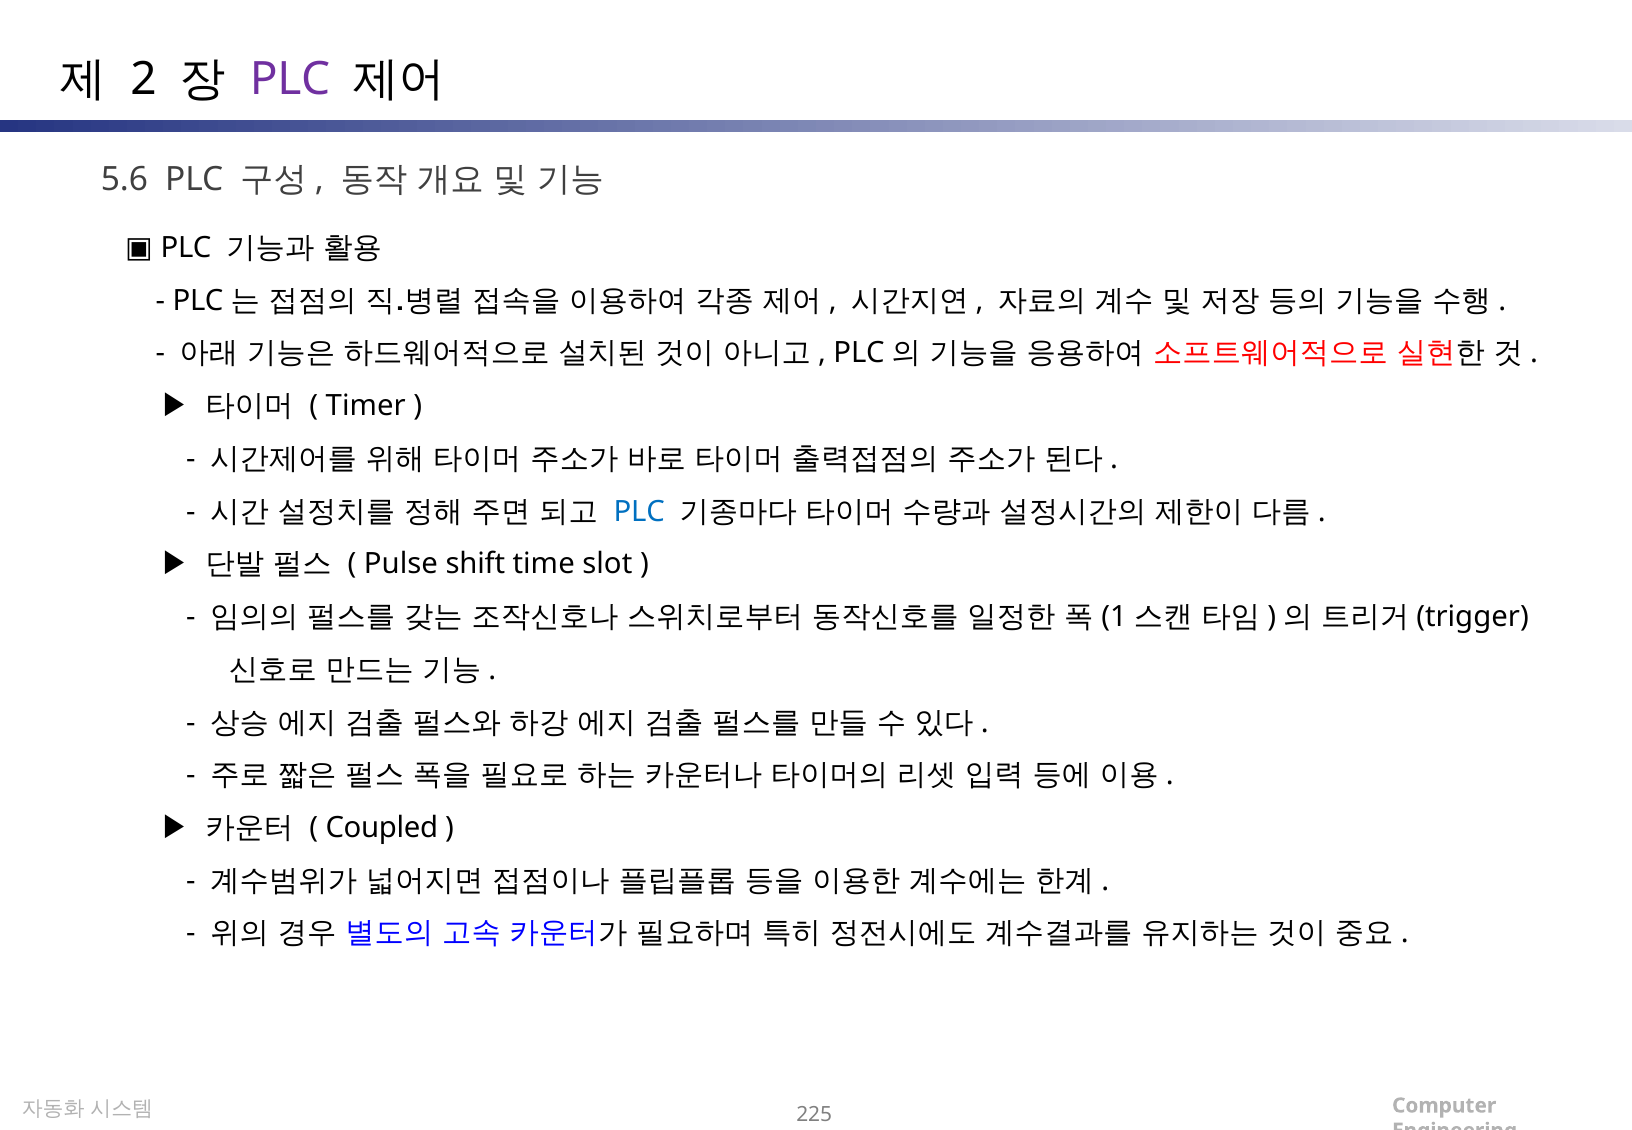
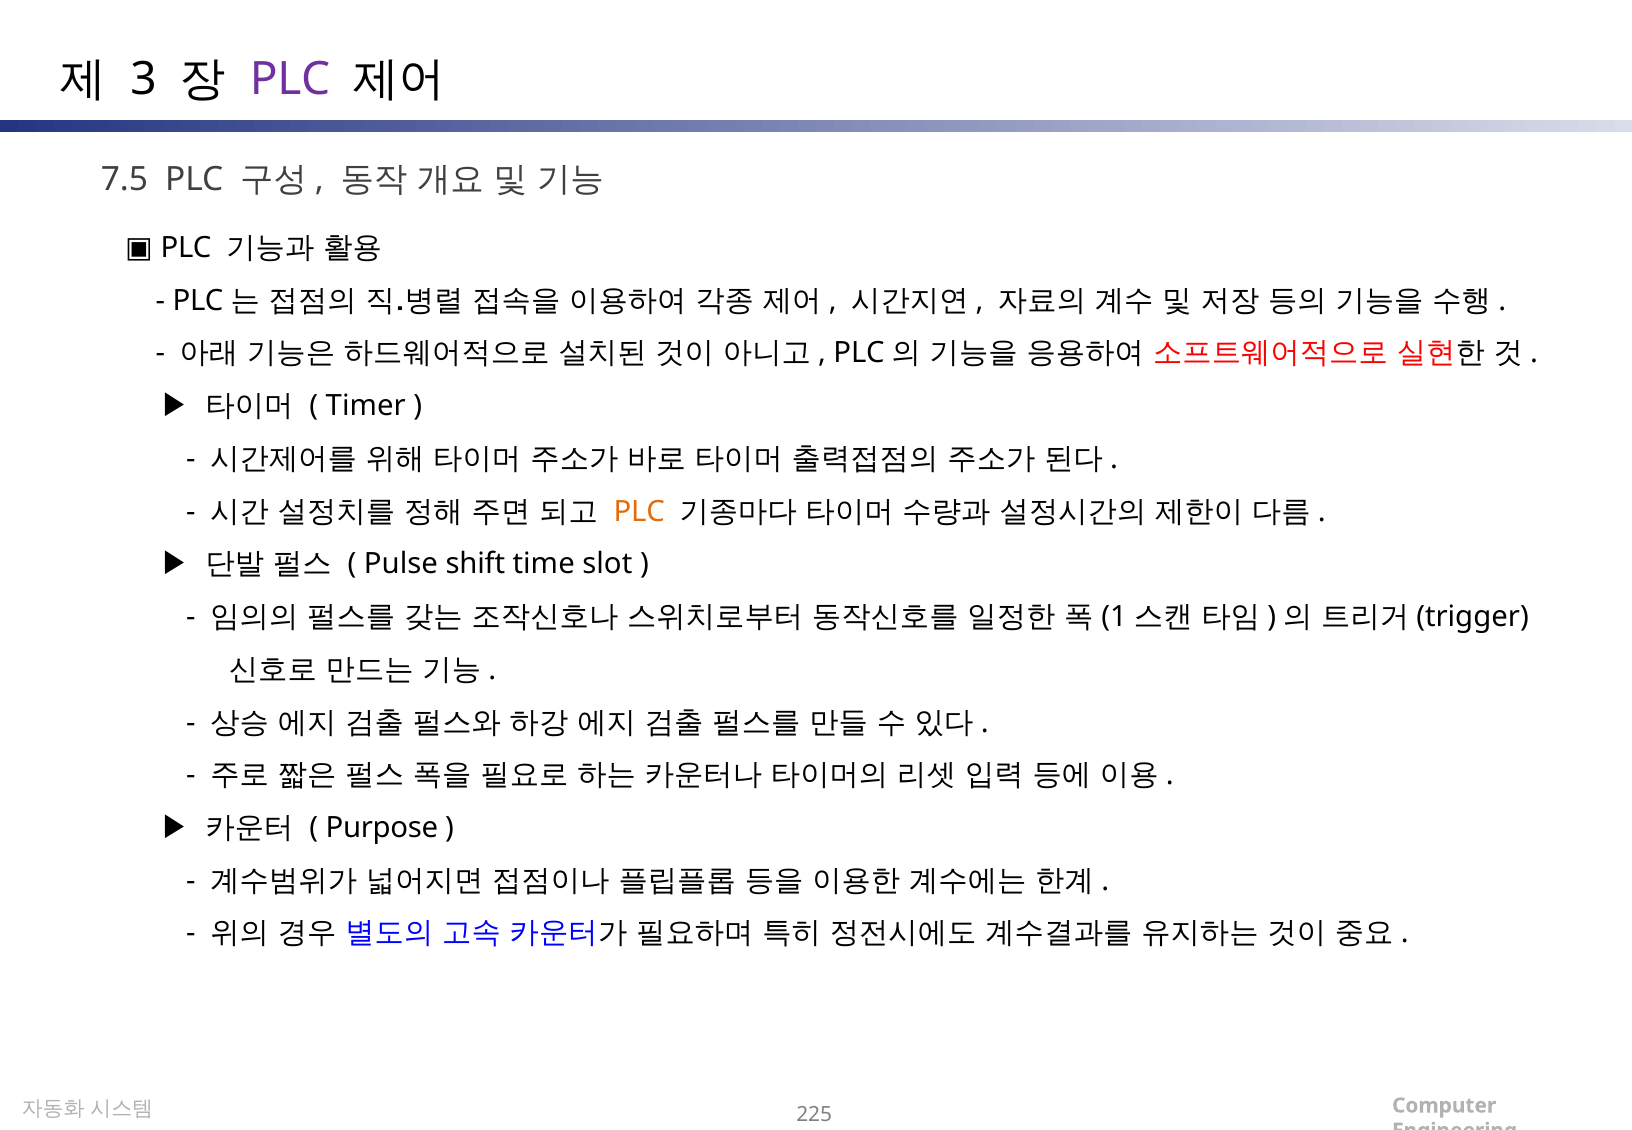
2: 2 -> 3 (143, 80)
5.6: 5.6 -> 7.5 (124, 179)
PLC colour: blue -> orange (639, 511)
Coupled: Coupled -> Purpose (382, 828)
